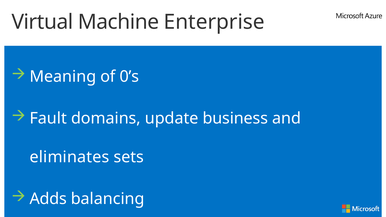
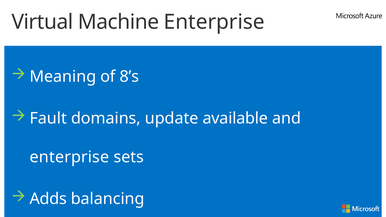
0’s: 0’s -> 8’s (129, 77)
business: business -> available (235, 118)
eliminates: eliminates -> enterprise (69, 157)
